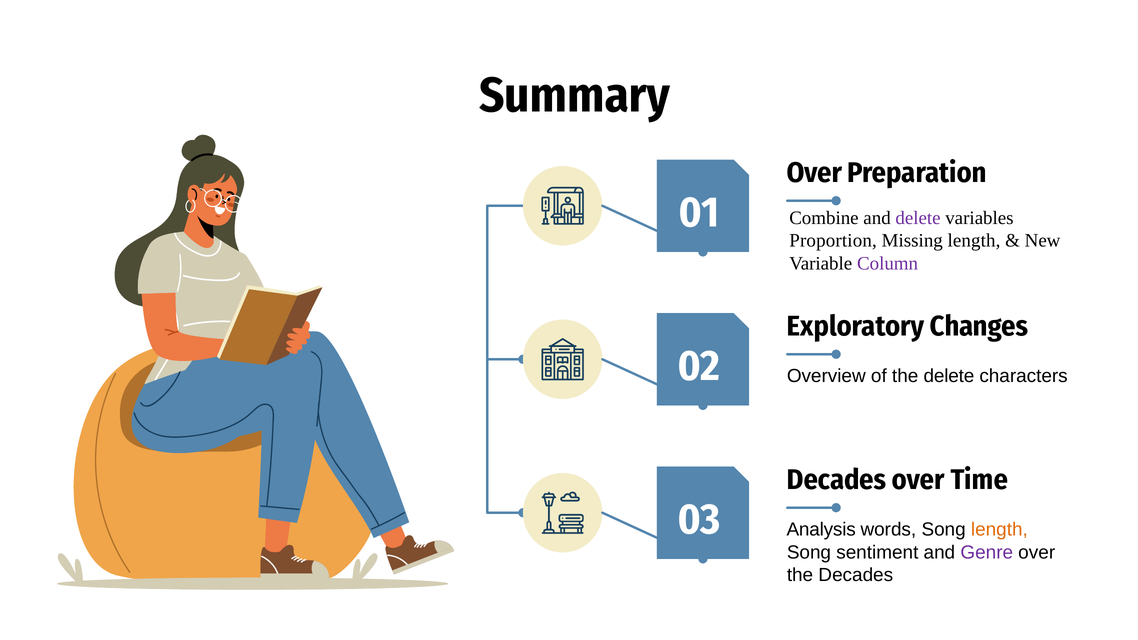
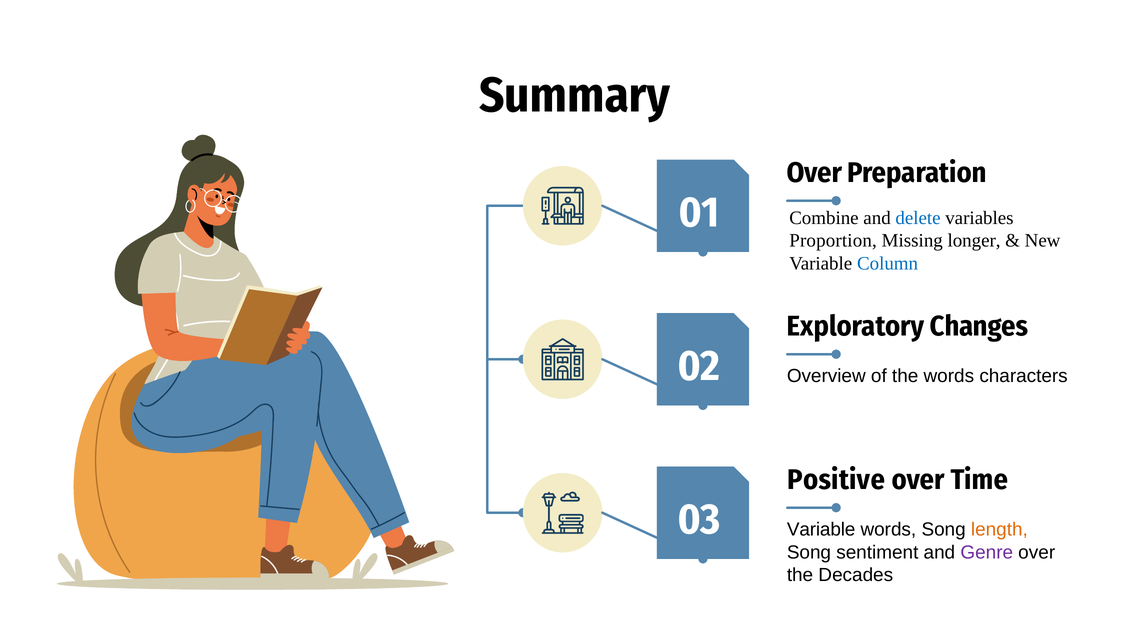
delete colour: purple -> blue (918, 218)
Missing length: length -> longer (974, 241)
Column colour: purple -> blue (888, 264)
the delete: delete -> words (949, 376)
Decades: Decades -> Positive (836, 480)
Analysis: Analysis -> Variable (821, 530)
